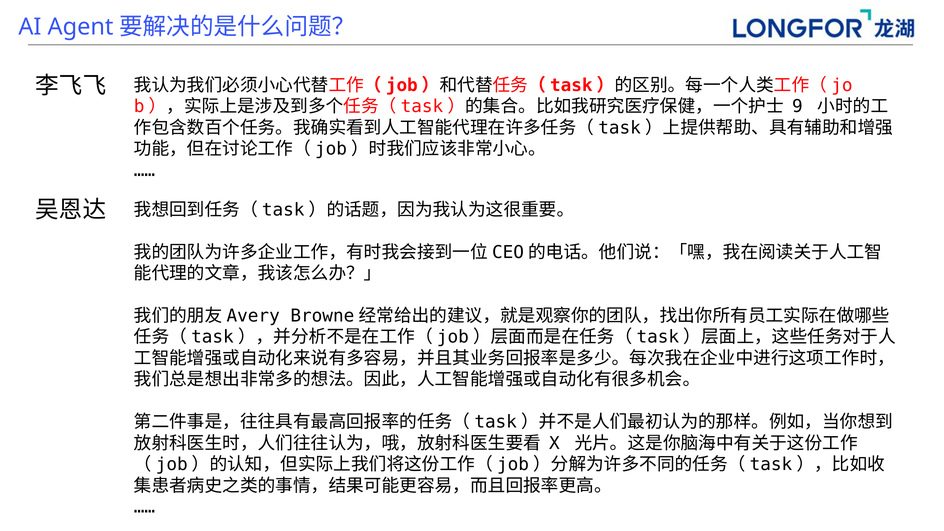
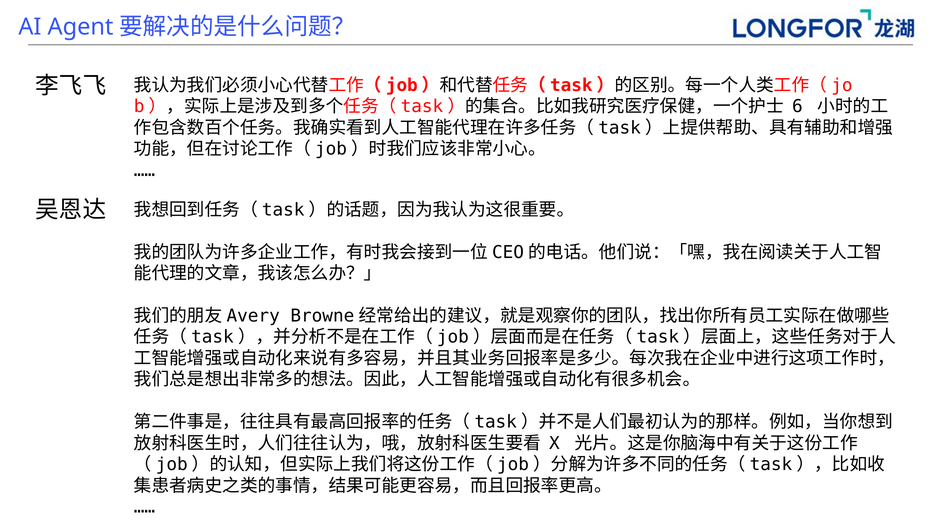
9: 9 -> 6 (797, 107)
